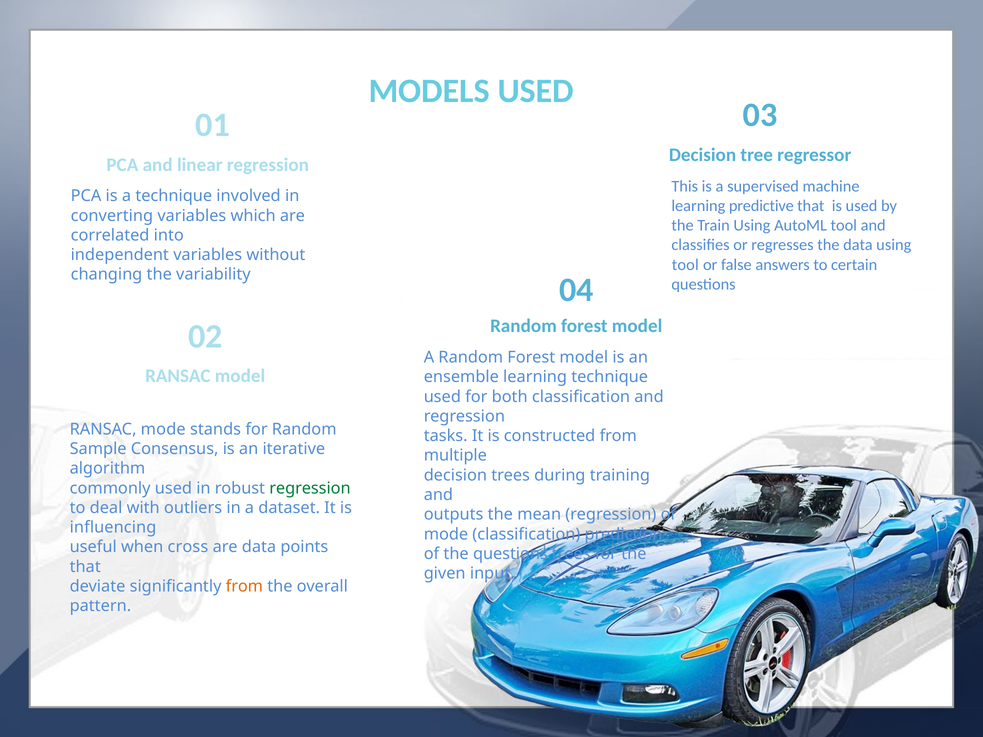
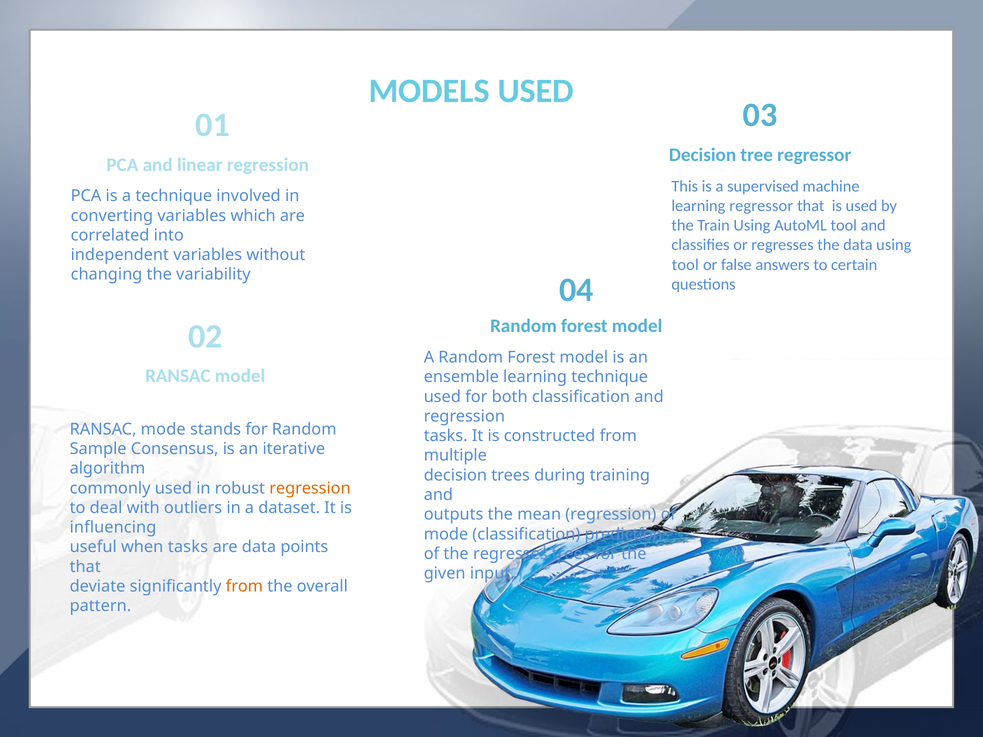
learning predictive: predictive -> regressor (761, 206)
regression colour: green -> orange (310, 488)
when cross: cross -> tasks (188, 547)
the questions: questions -> regresses (510, 554)
